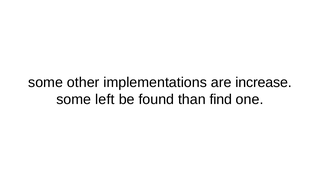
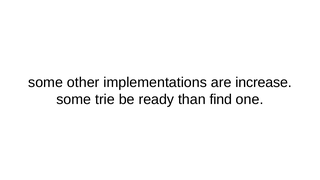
left: left -> trie (105, 100)
found: found -> ready (156, 100)
